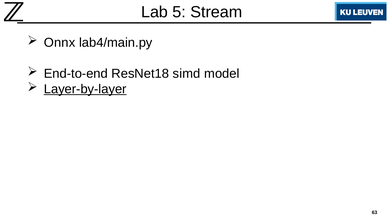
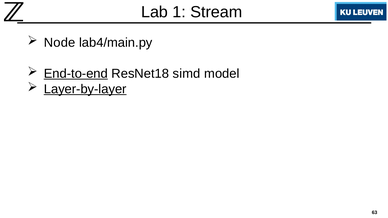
5: 5 -> 1 (179, 12)
Onnx: Onnx -> Node (60, 43)
End-to-end underline: none -> present (76, 74)
